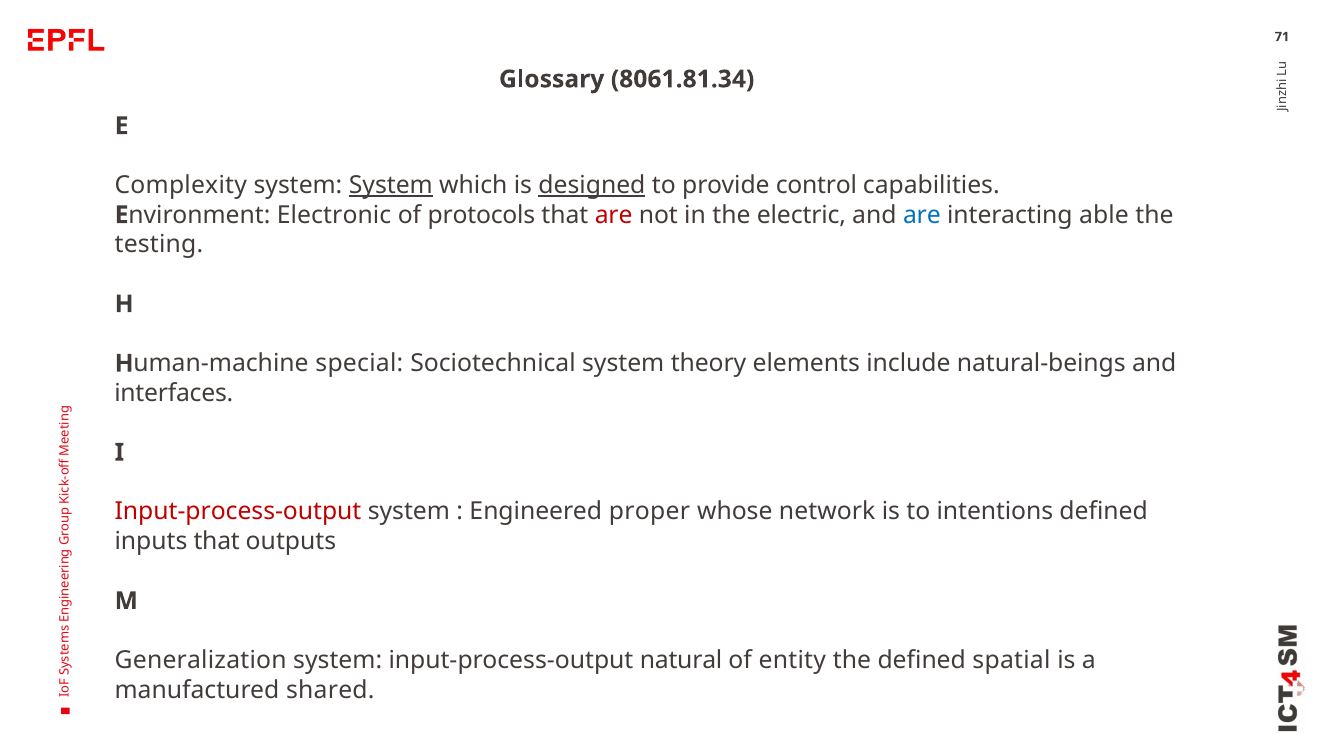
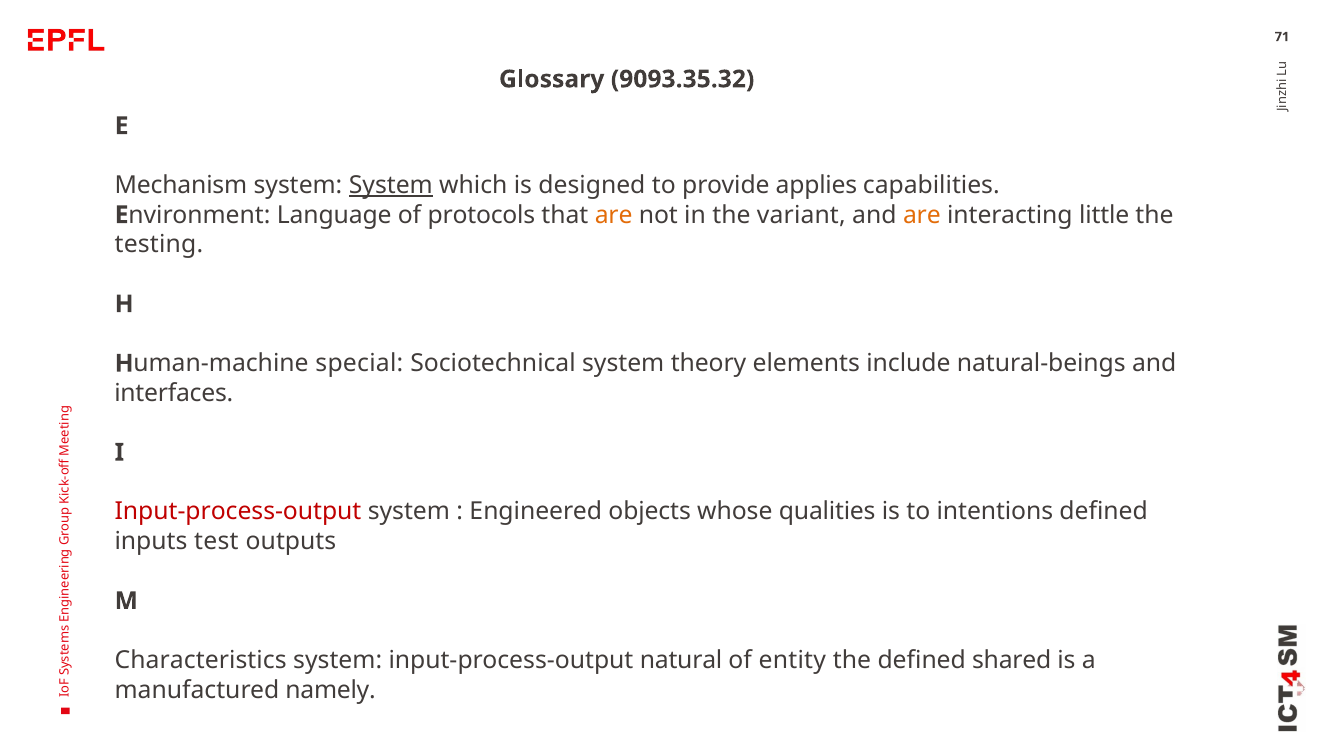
8061.81.34: 8061.81.34 -> 9093.35.32 (683, 79)
Complexity: Complexity -> Mechanism (181, 185)
designed underline: present -> none (592, 185)
control: control -> applies (816, 185)
Electronic: Electronic -> Language (334, 215)
are colour: red -> orange (614, 215)
electric: electric -> variant (801, 215)
are colour: blue -> orange (922, 215)
able: able -> little (1104, 215)
proper: proper -> objects (650, 512)
network: network -> qualities (827, 512)
inputs that: that -> test (216, 541)
Generalization: Generalization -> Characteristics (201, 660)
spatial: spatial -> shared (1012, 660)
shared: shared -> namely (331, 690)
